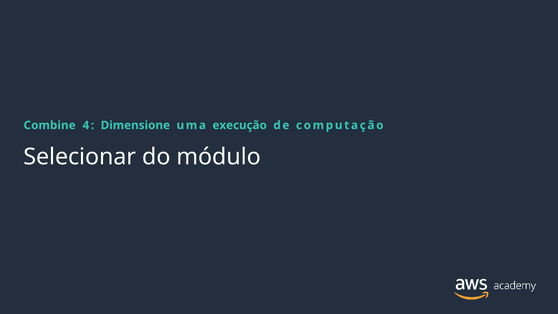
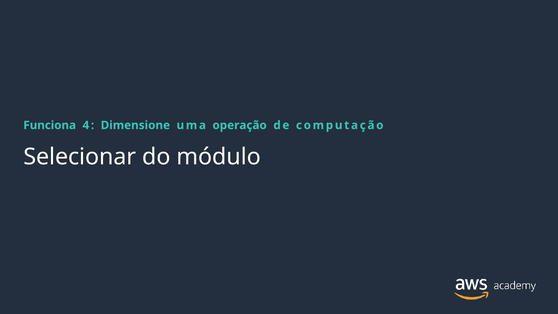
Combine: Combine -> Funciona (50, 125)
execução: execução -> operação (240, 125)
